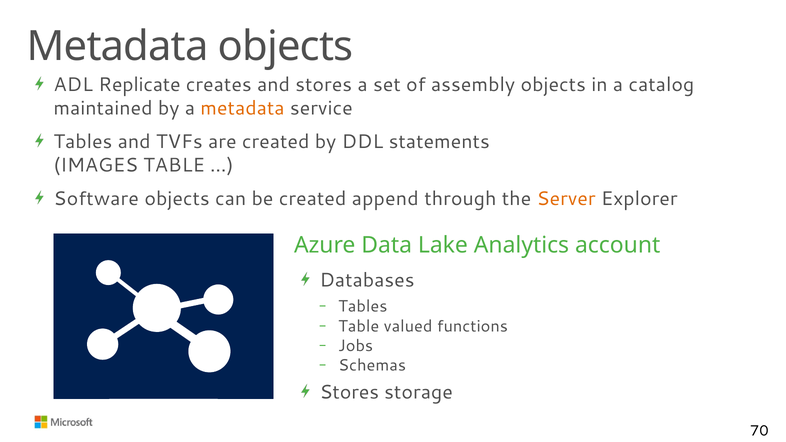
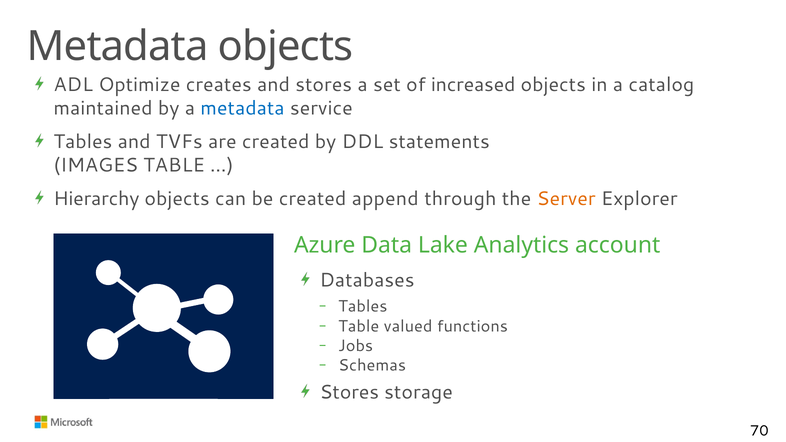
Replicate: Replicate -> Optimize (139, 85)
assembly: assembly -> increased (473, 85)
metadata colour: orange -> blue (242, 108)
Software: Software -> Hierarchy (96, 199)
